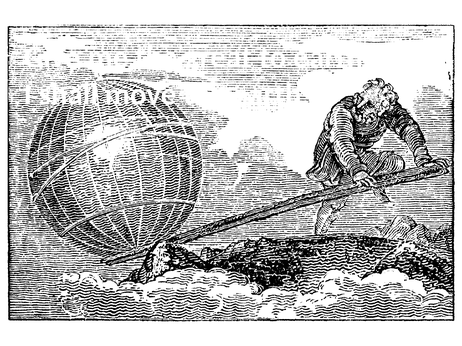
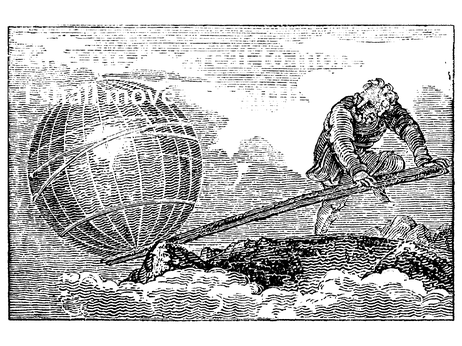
to earth: earth -> more (332, 58)
